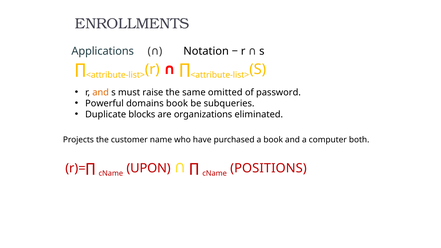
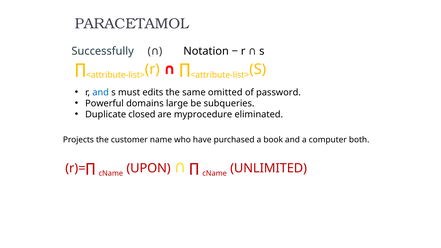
ENROLLMENTS: ENROLLMENTS -> PARACETAMOL (132, 24)
Applications: Applications -> Successfully (103, 51)
and colour: orange -> blue (101, 92)
raise: raise -> edits (153, 92)
domains book: book -> large (177, 103)
blocks: blocks -> closed (142, 114)
organizations: organizations -> myprocedure (203, 114)
POSITIONS: POSITIONS -> UNLIMITED (269, 168)
